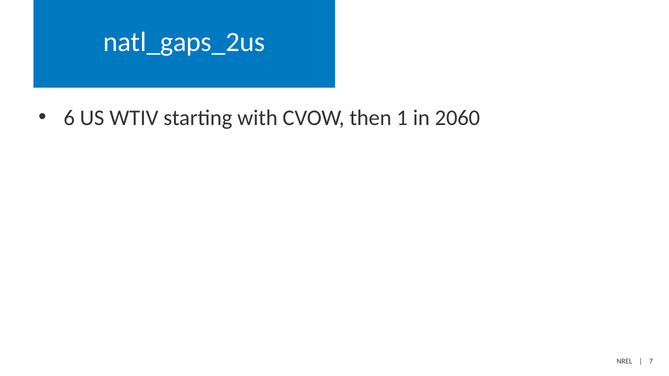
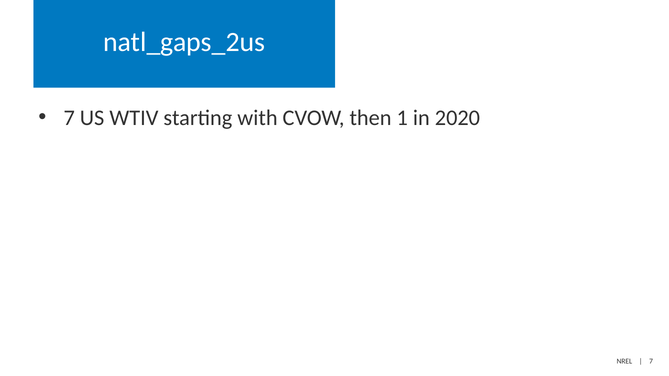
6: 6 -> 7 (69, 118)
2060: 2060 -> 2020 (457, 118)
